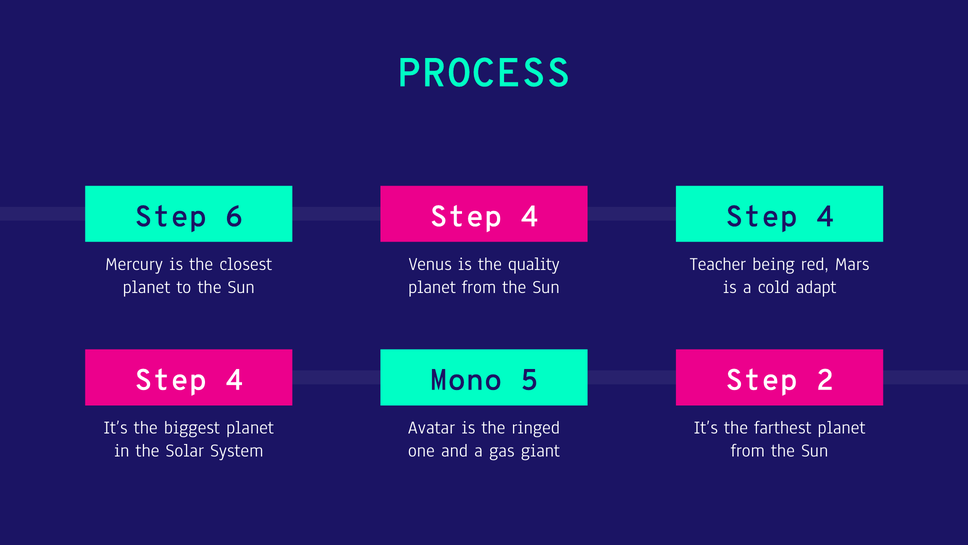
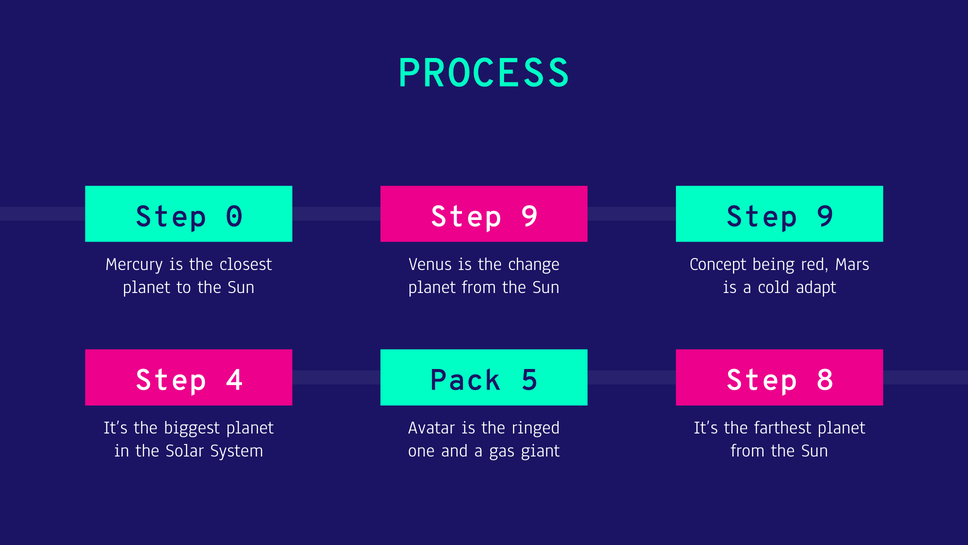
6: 6 -> 0 (234, 216)
4: 4 -> 9 (529, 216)
4: 4 -> 9 (825, 216)
quality: quality -> change (534, 264)
Teacher: Teacher -> Concept (718, 264)
Mono: Mono -> Pack (466, 380)
2: 2 -> 8 (825, 380)
